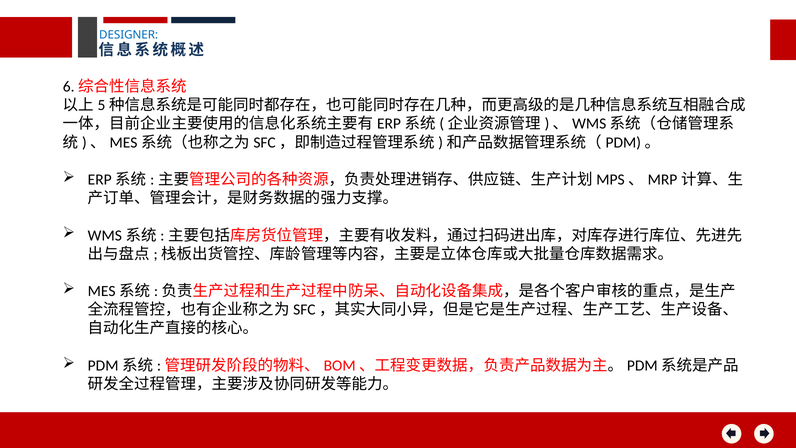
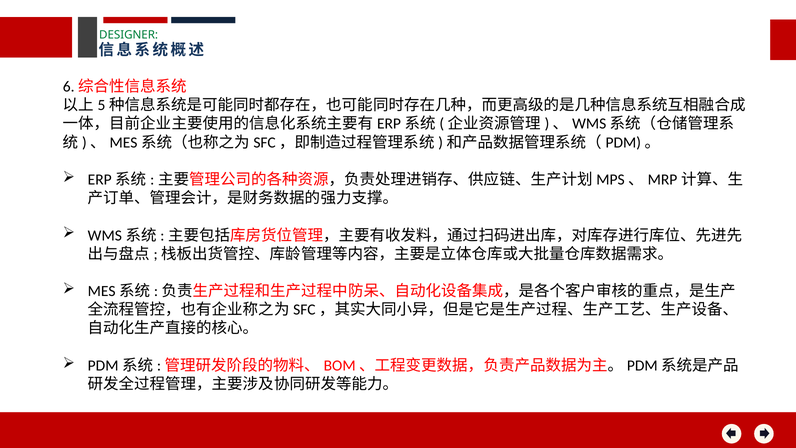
DESIGNER colour: blue -> green (129, 35)
